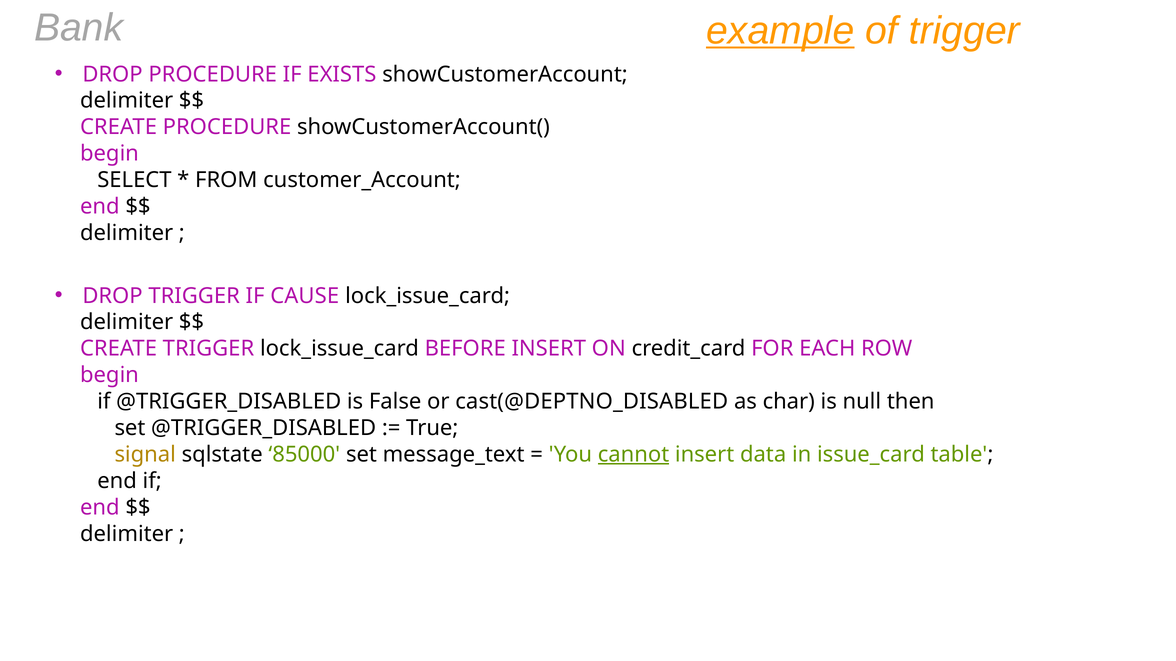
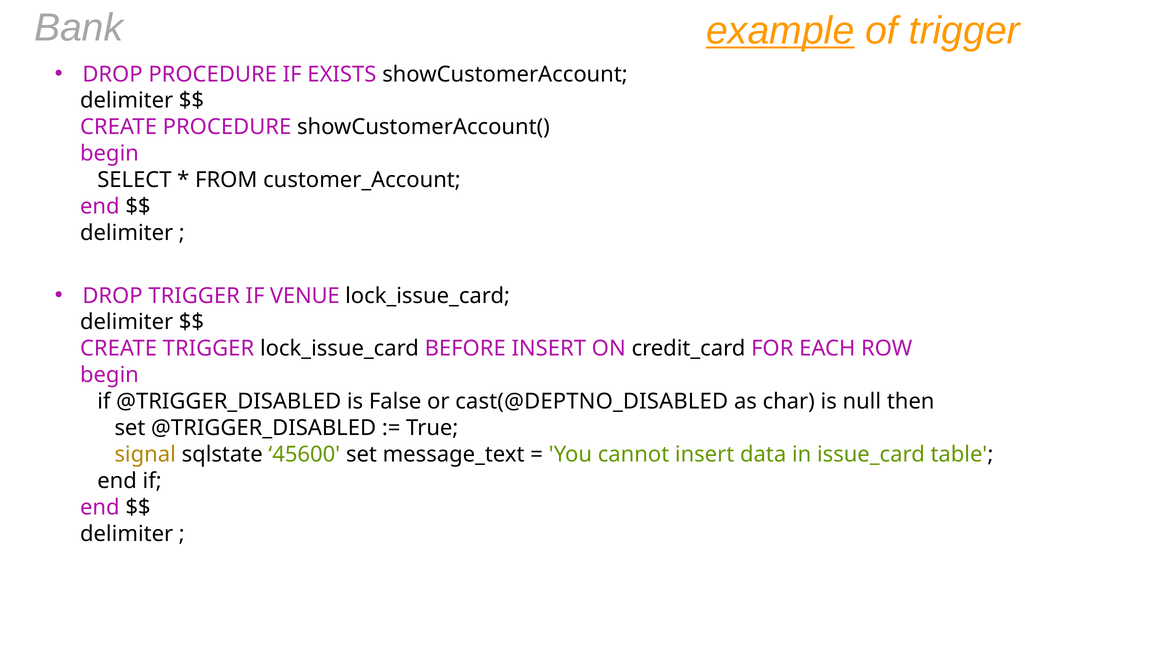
CAUSE: CAUSE -> VENUE (305, 296)
85000: 85000 -> 45600 (304, 455)
cannot underline: present -> none (634, 455)
